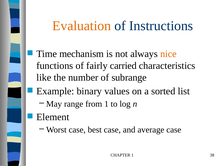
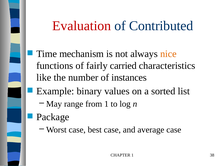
Evaluation colour: orange -> red (82, 26)
Instructions: Instructions -> Contributed (161, 26)
subrange: subrange -> instances (129, 78)
Element: Element -> Package (53, 117)
